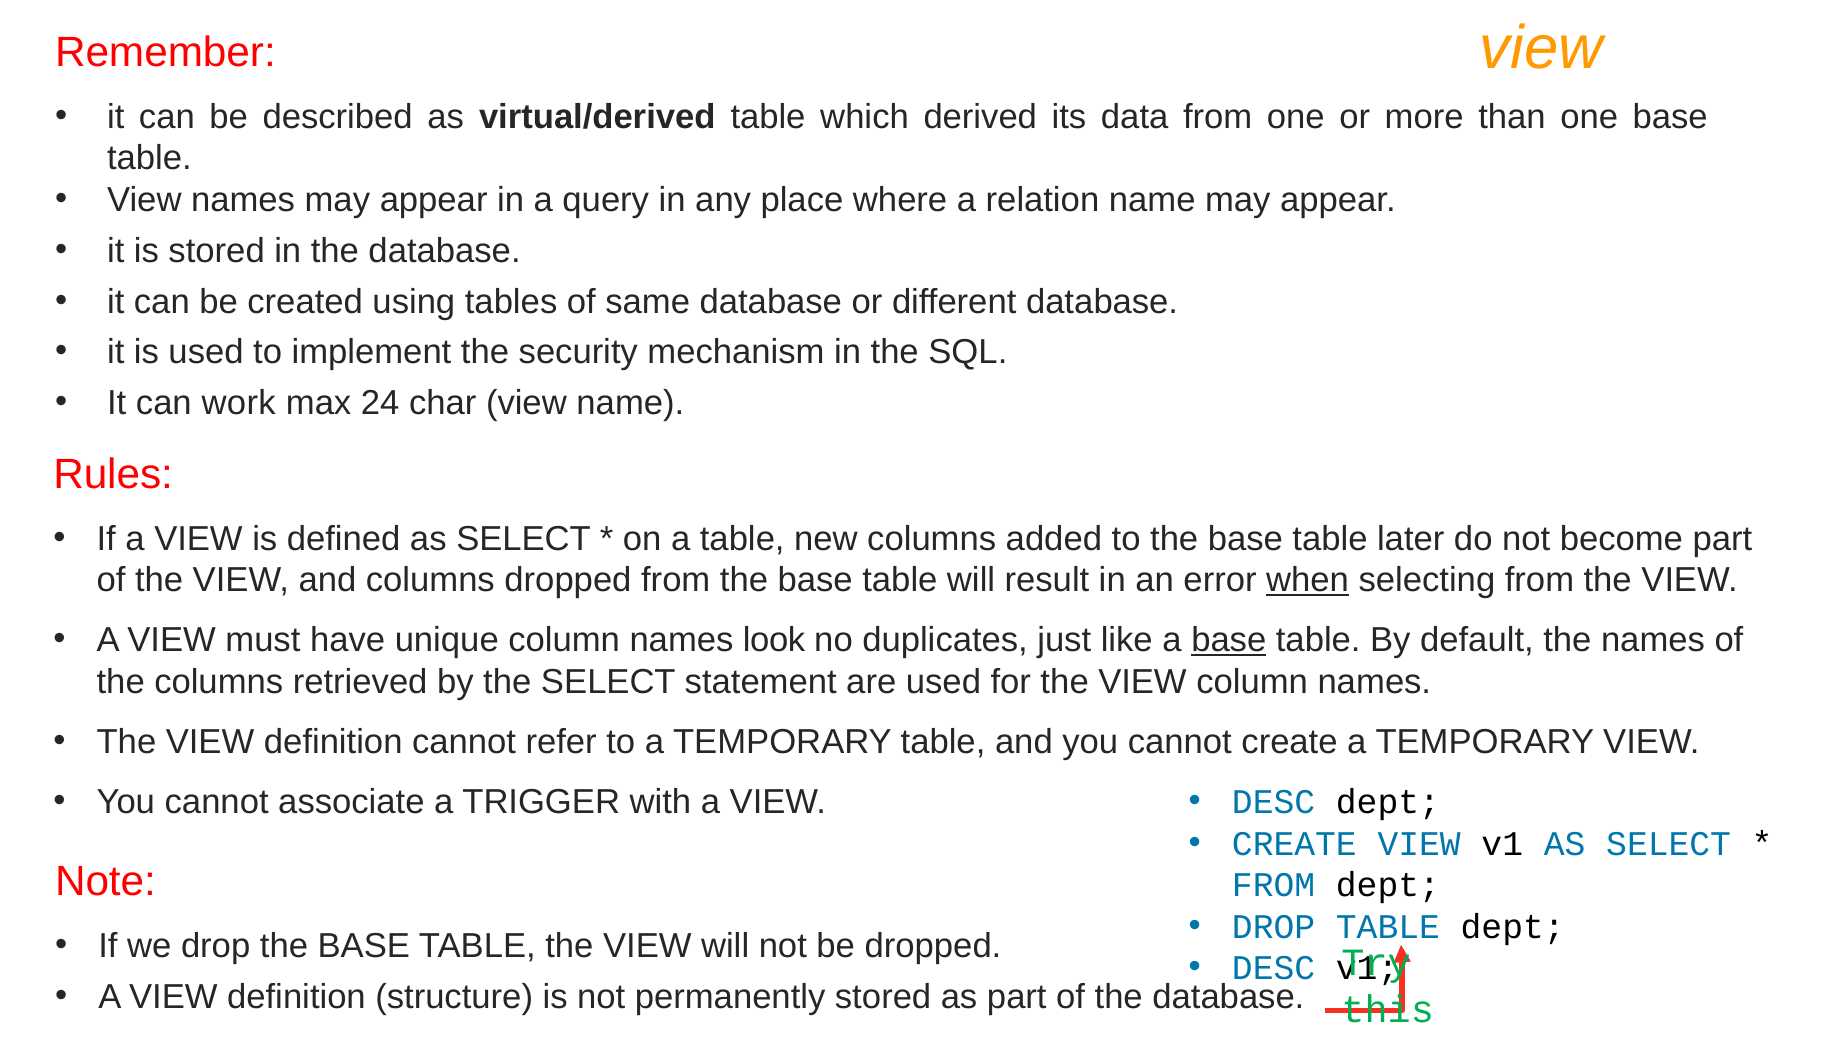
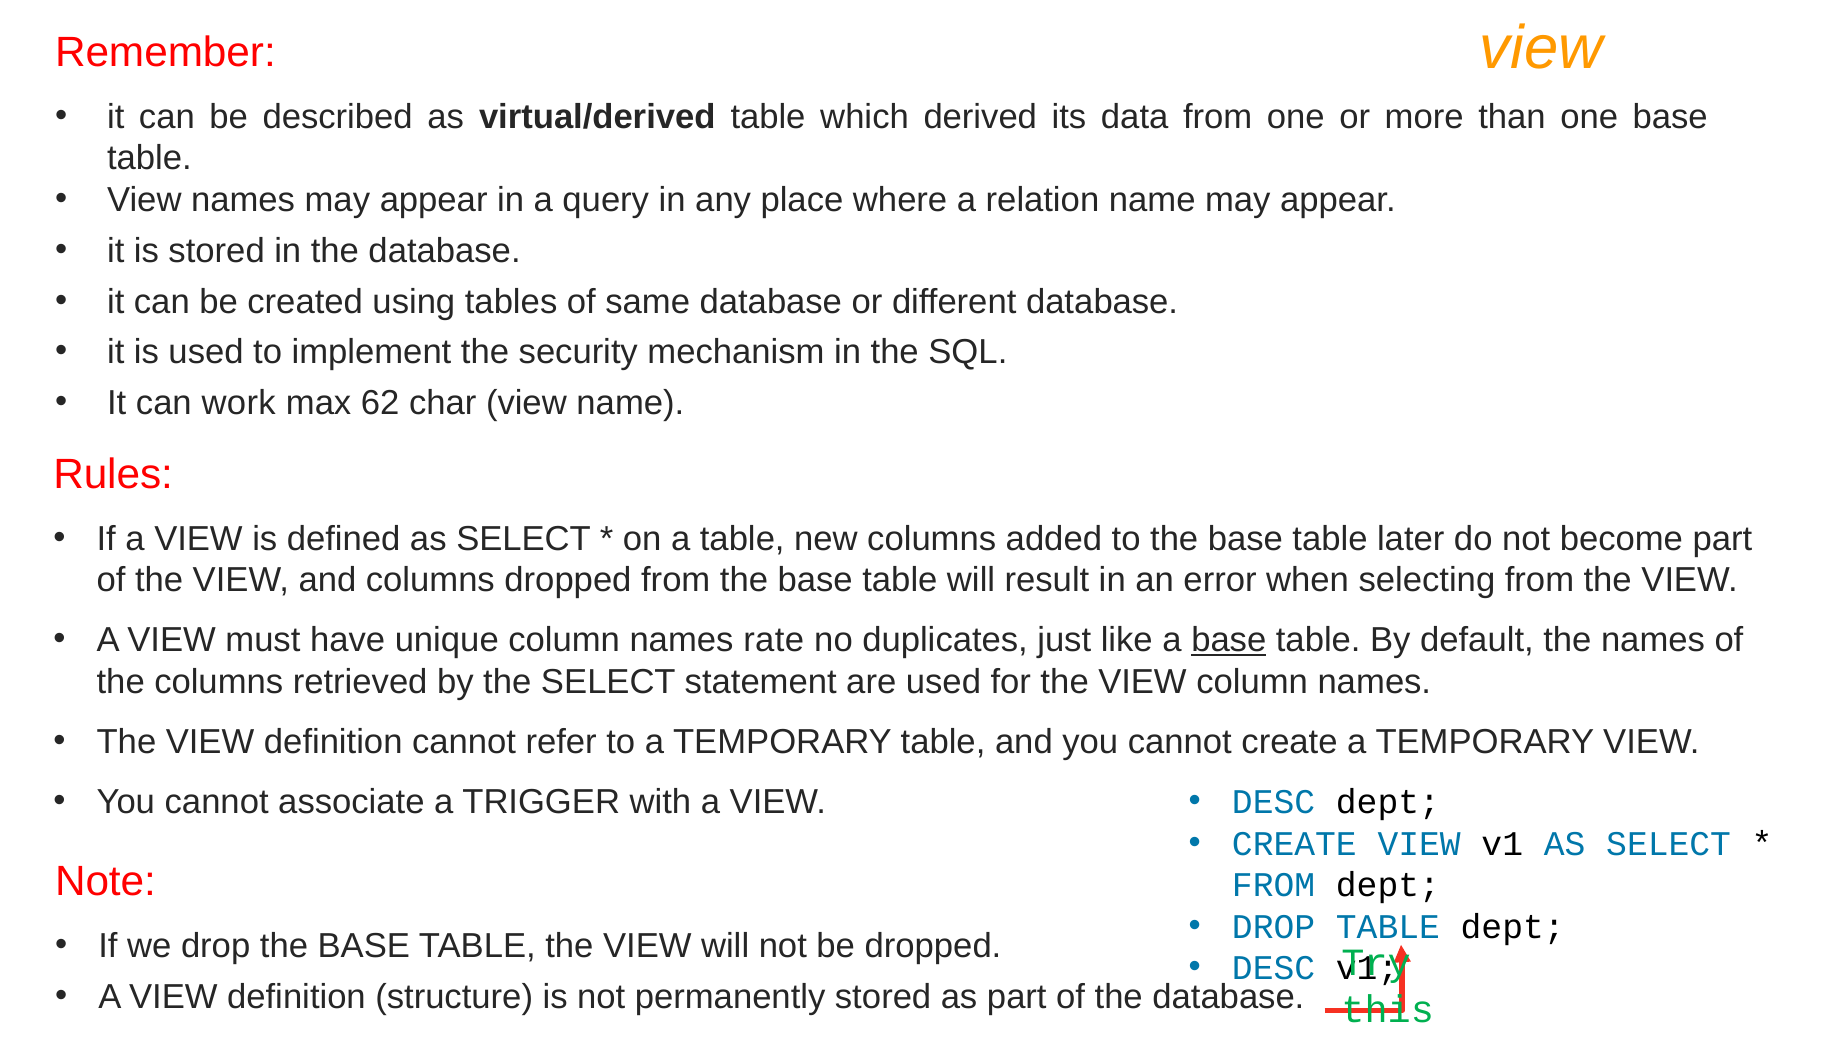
24: 24 -> 62 (380, 403)
when underline: present -> none (1308, 581)
look: look -> rate (774, 641)
